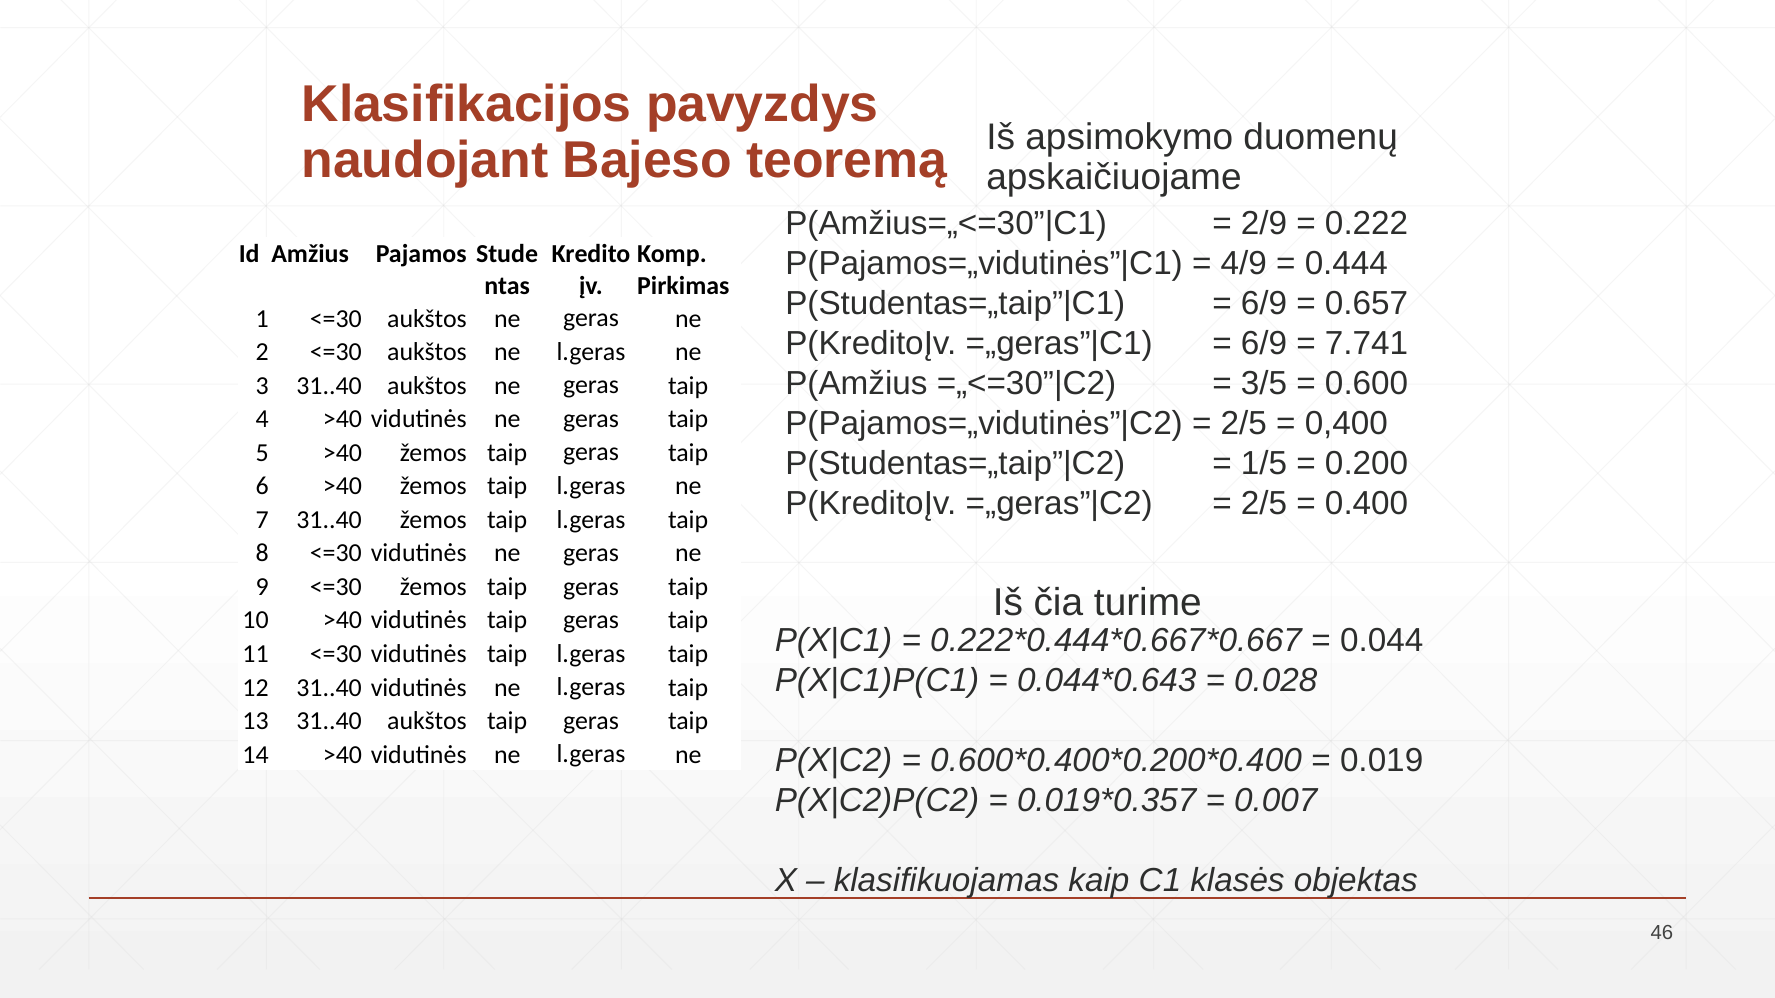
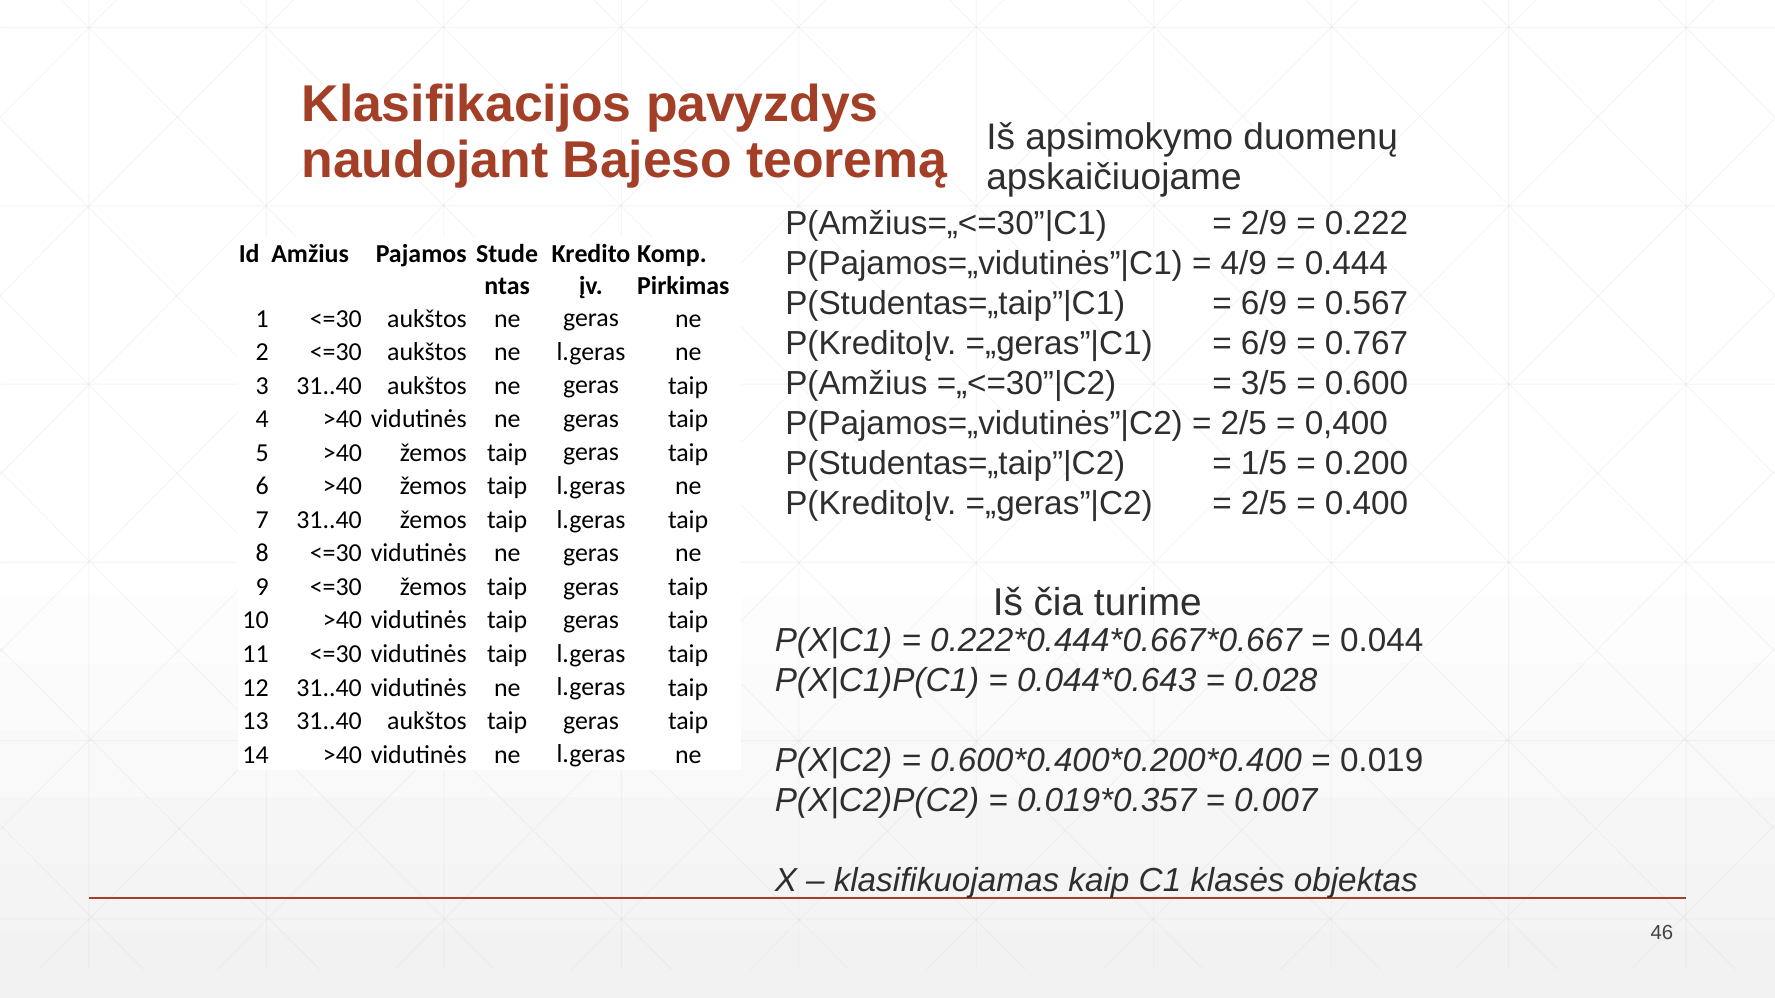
0.657: 0.657 -> 0.567 (1367, 304)
7.741: 7.741 -> 0.767 (1367, 344)
